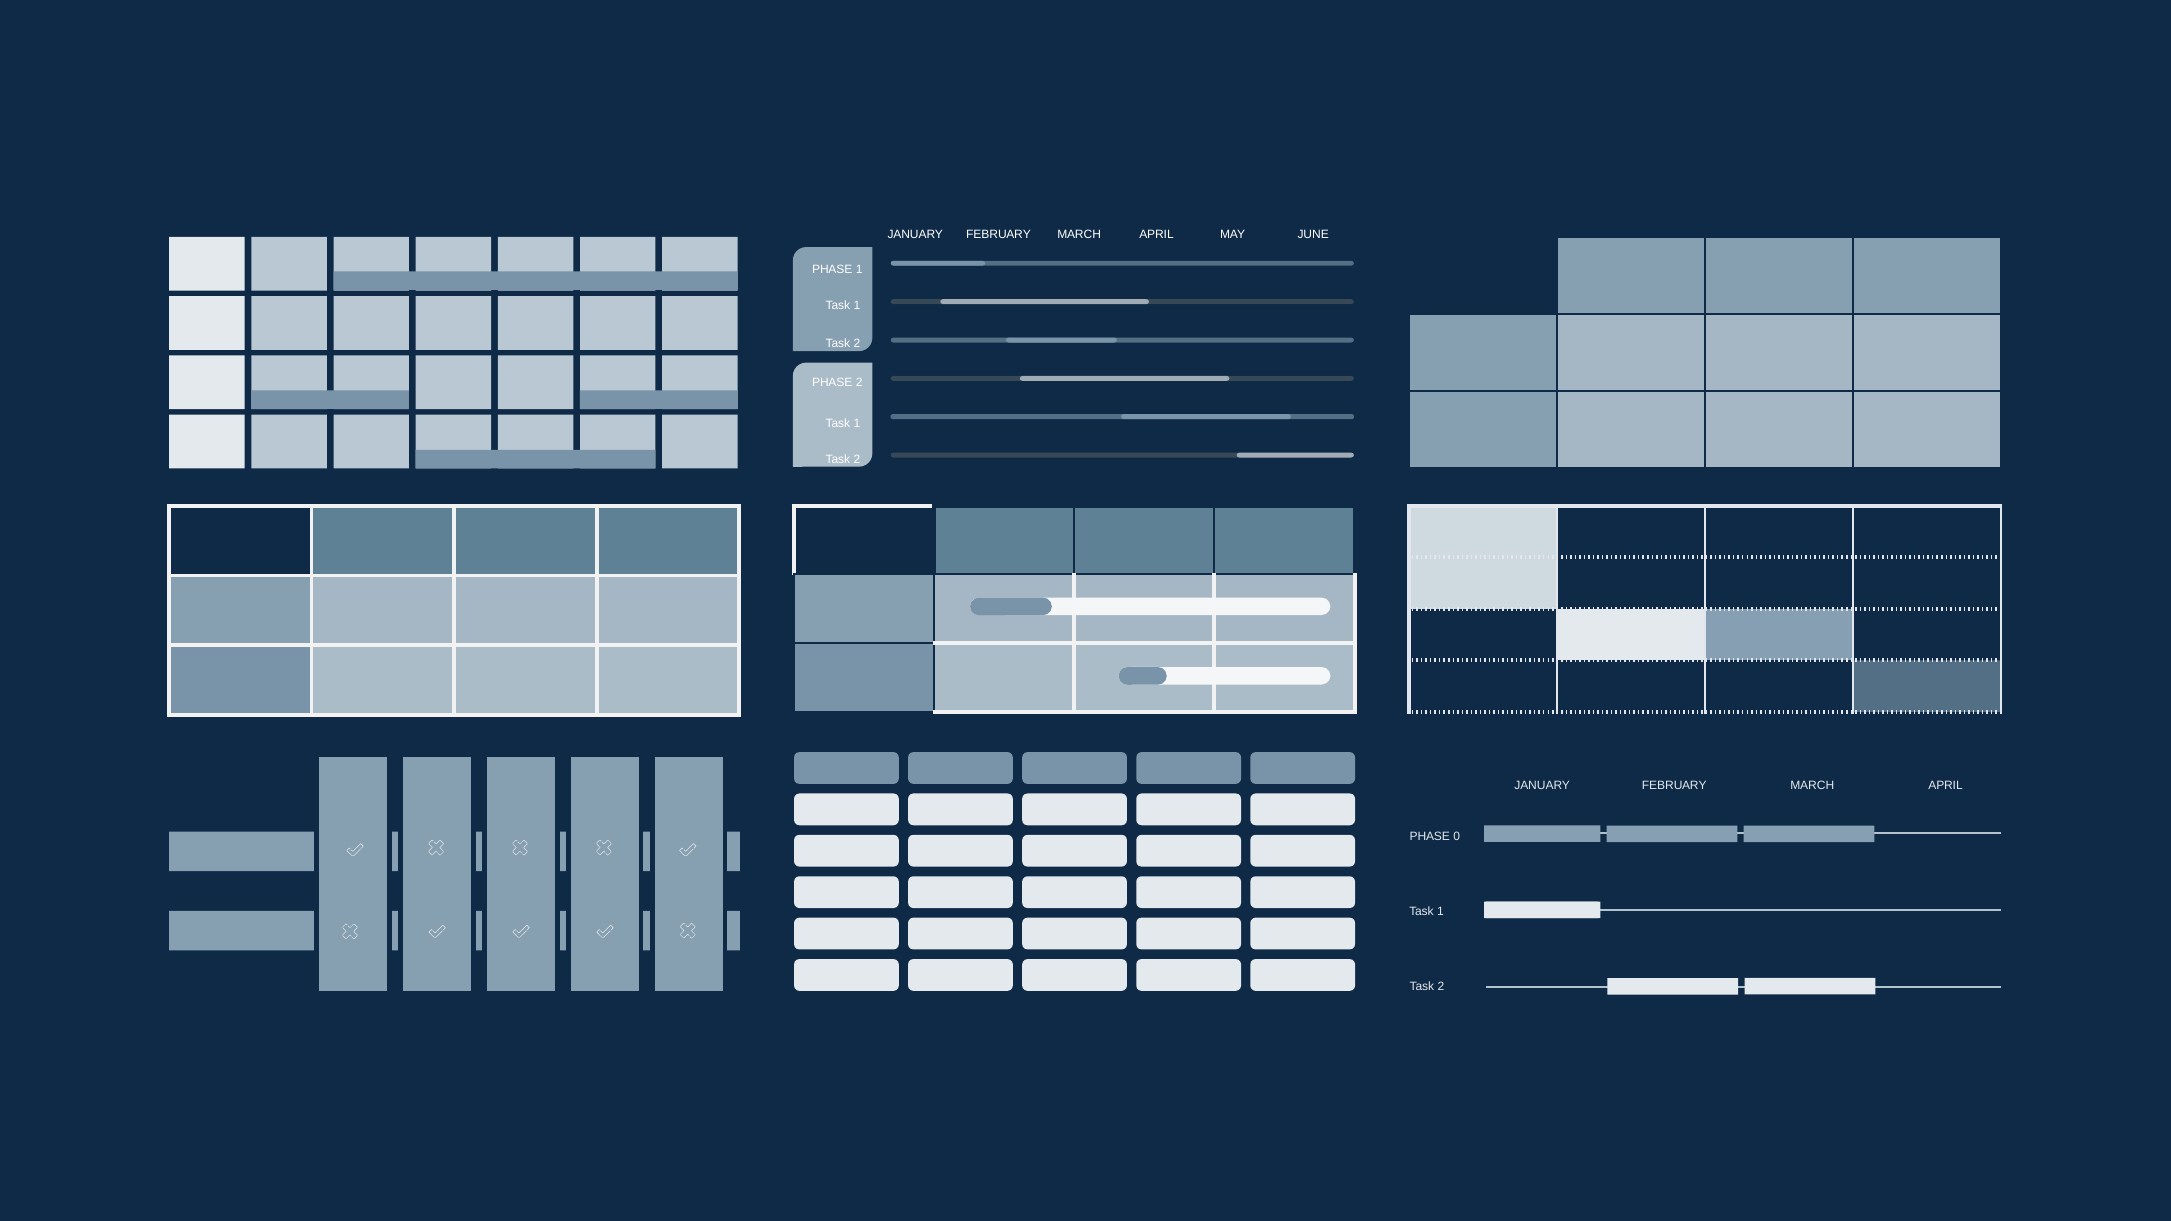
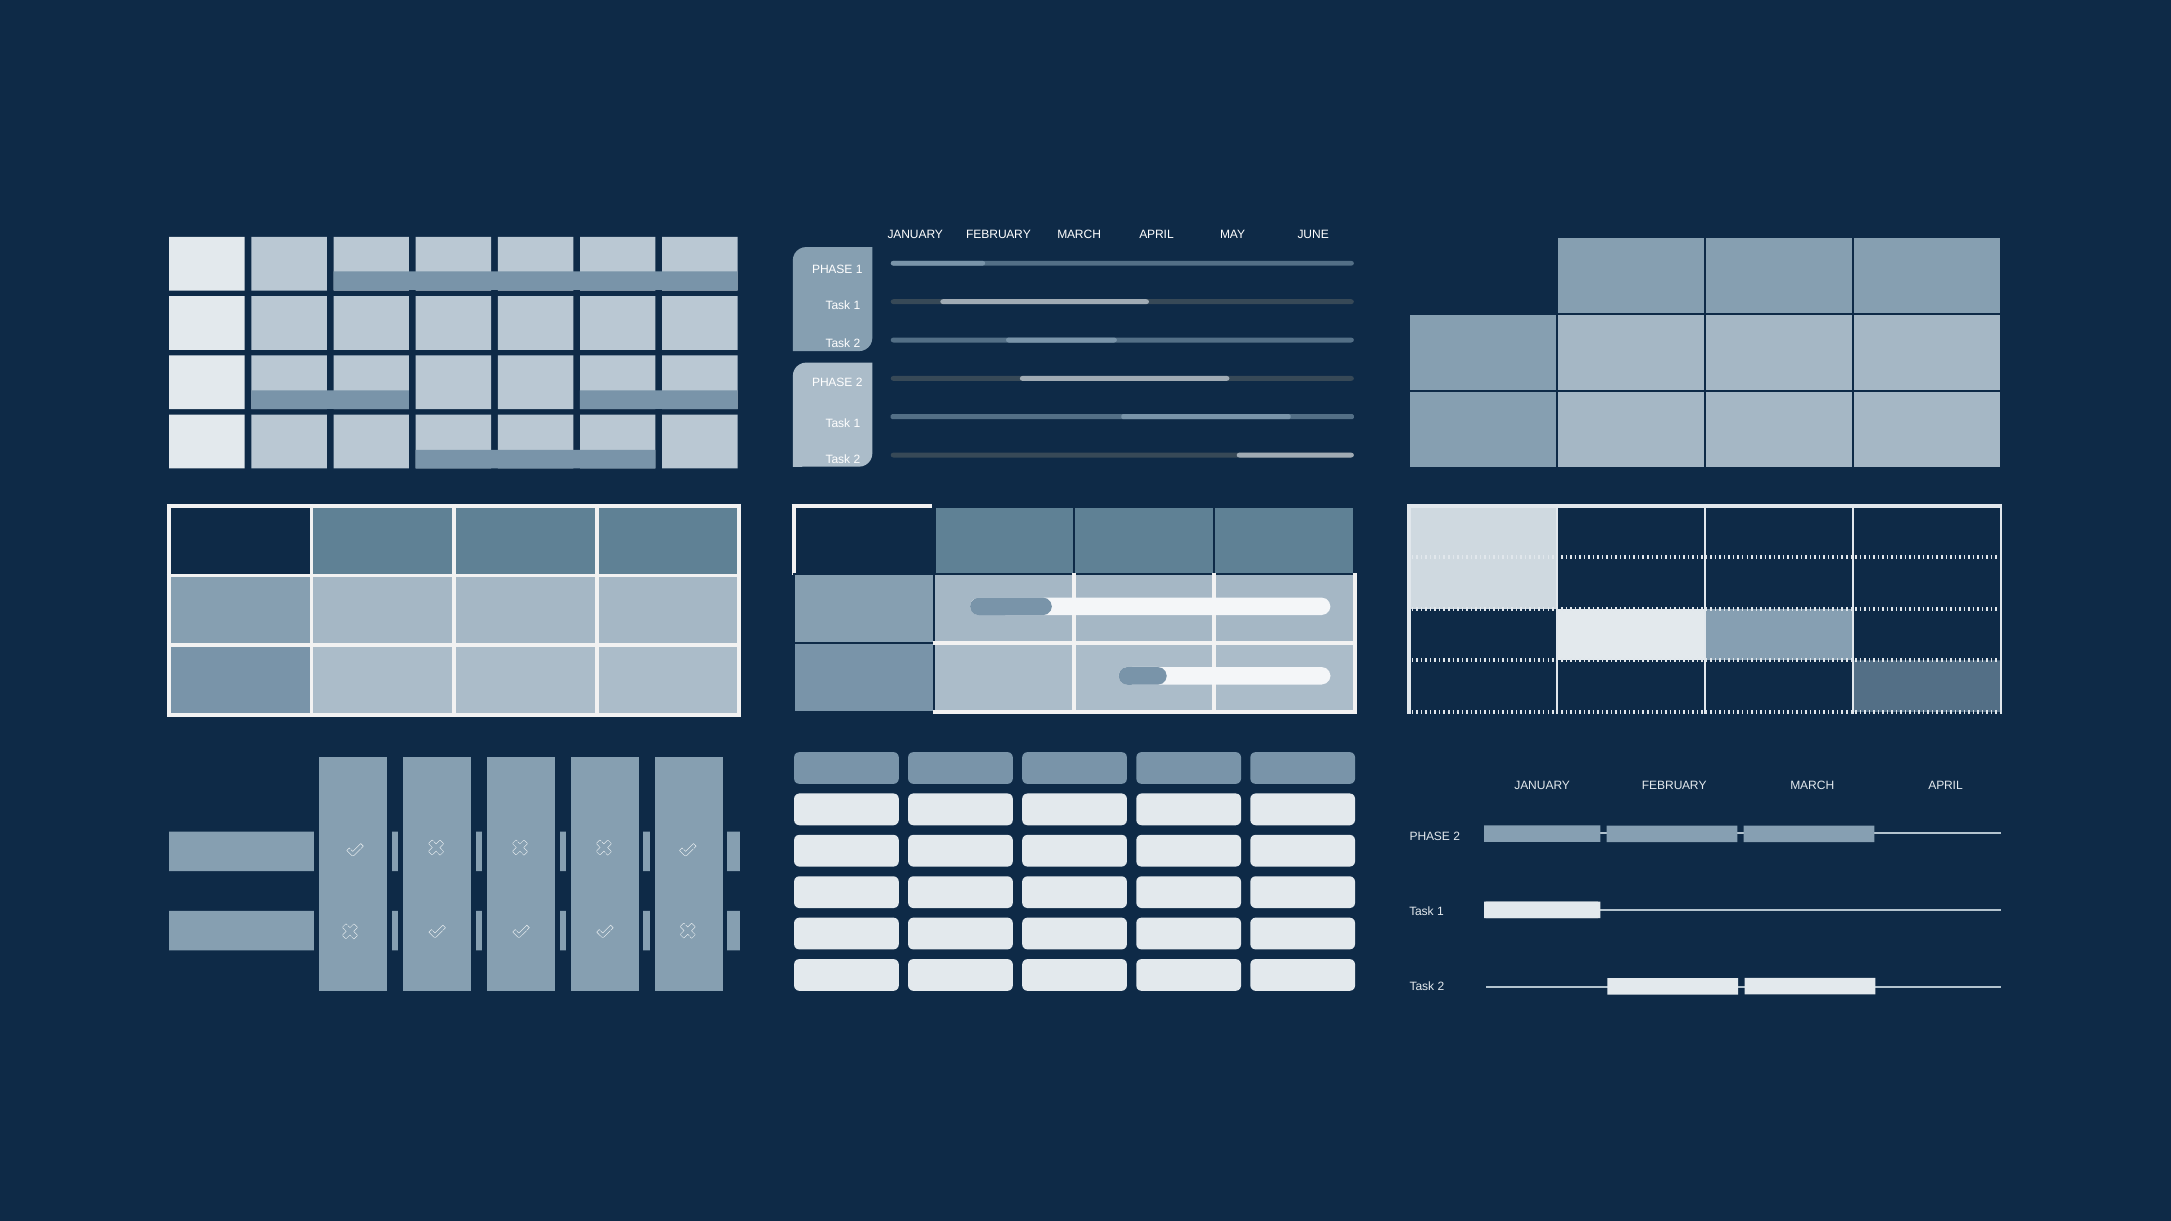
0: 0 -> 2 (1457, 836)
